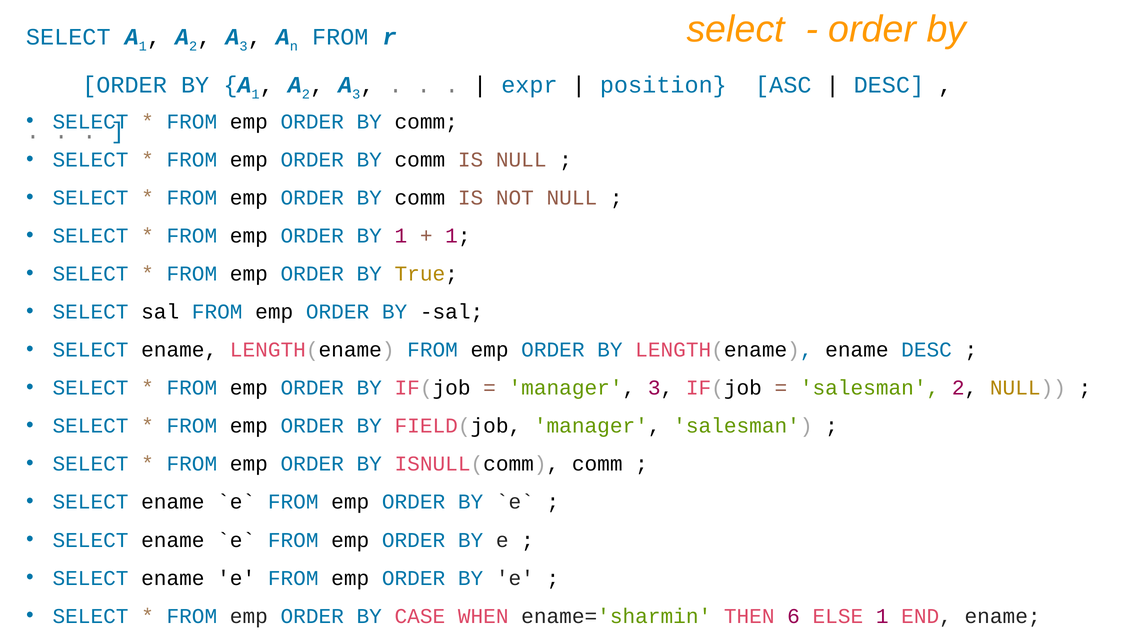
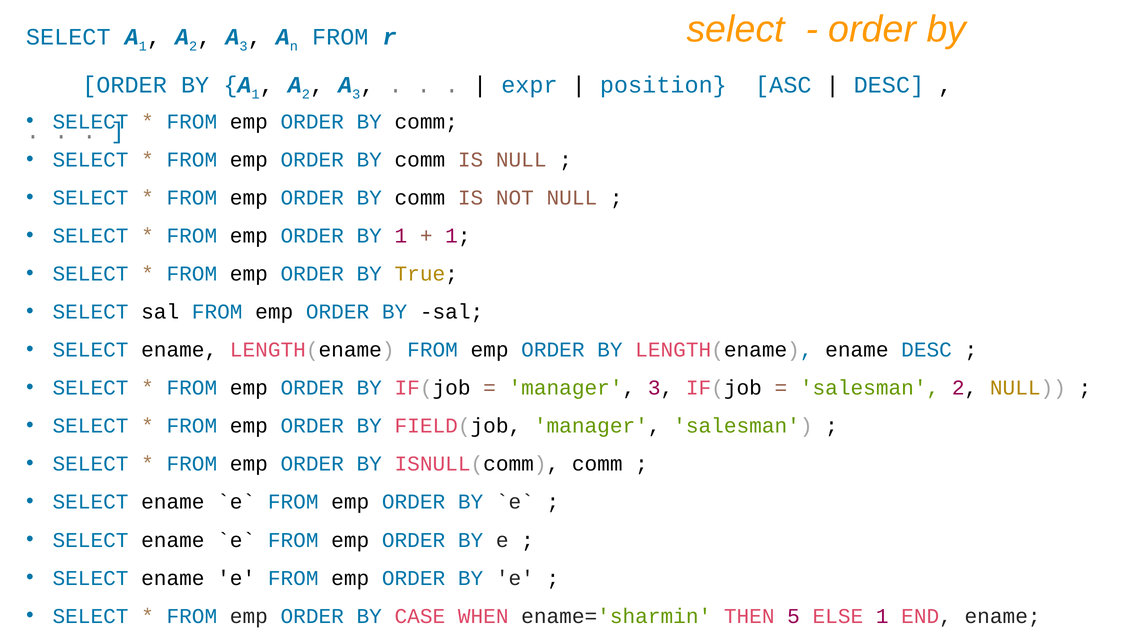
6: 6 -> 5 (794, 616)
